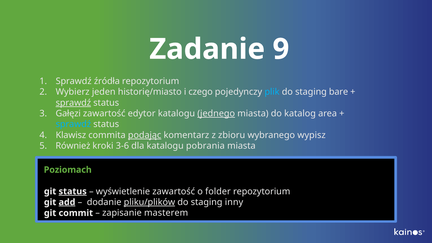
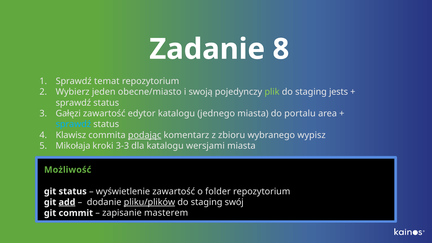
9: 9 -> 8 (281, 49)
źródła: źródła -> temat (107, 81)
historię/miasto: historię/miasto -> obecne/miasto (150, 92)
czego: czego -> swoją (201, 92)
plik colour: light blue -> light green (272, 92)
bare: bare -> jests (339, 92)
sprawdź underline: present -> none (73, 103)
jednego underline: present -> none (216, 114)
katalog: katalog -> portalu (300, 114)
Również: Również -> Mikołaja (73, 146)
3-6: 3-6 -> 3-3 (122, 146)
pobrania: pobrania -> wersjami (205, 146)
Poziomach: Poziomach -> Możliwość (68, 170)
status underline: present -> none (73, 191)
inny: inny -> swój (234, 202)
